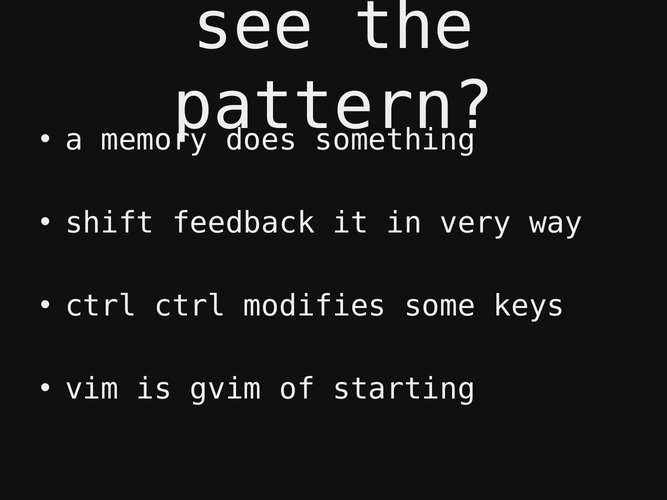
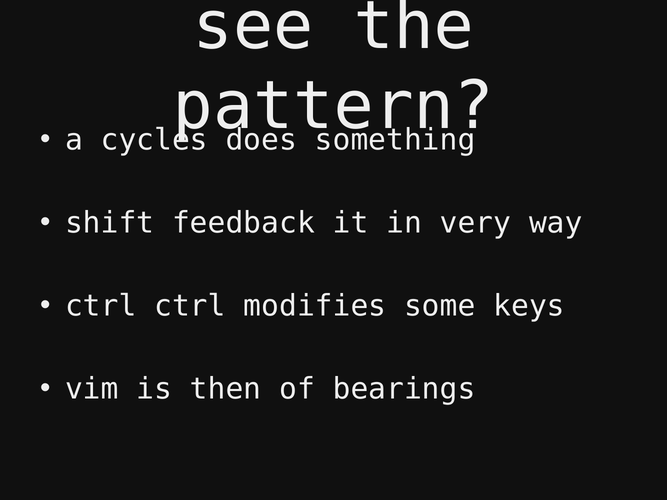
memory: memory -> cycles (154, 140)
gvim: gvim -> then (226, 389)
starting: starting -> bearings (404, 389)
